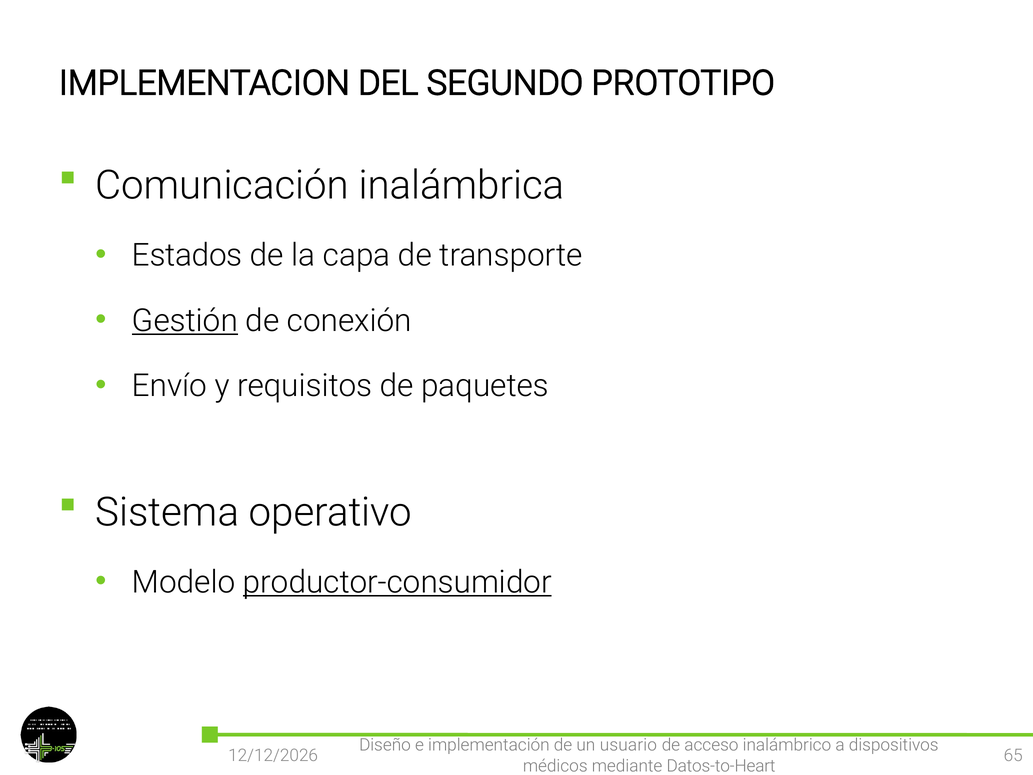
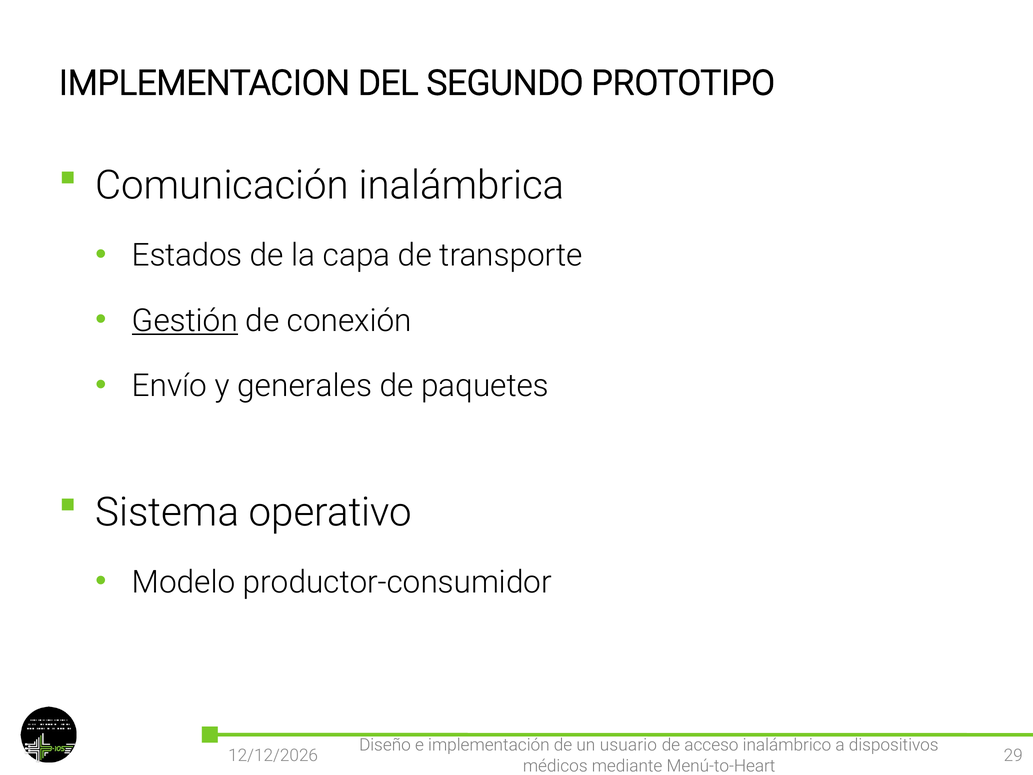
requisitos: requisitos -> generales (305, 386)
productor-consumidor underline: present -> none (397, 582)
65: 65 -> 29 (1013, 755)
Datos-to-Heart: Datos-to-Heart -> Menú-to-Heart (721, 766)
